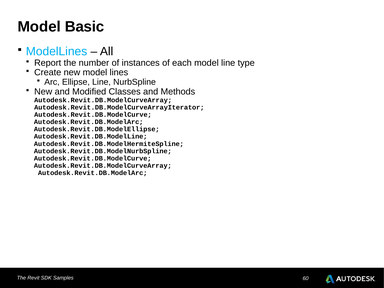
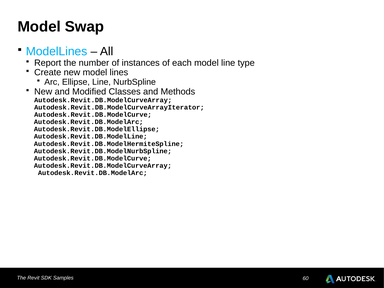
Basic: Basic -> Swap (84, 27)
